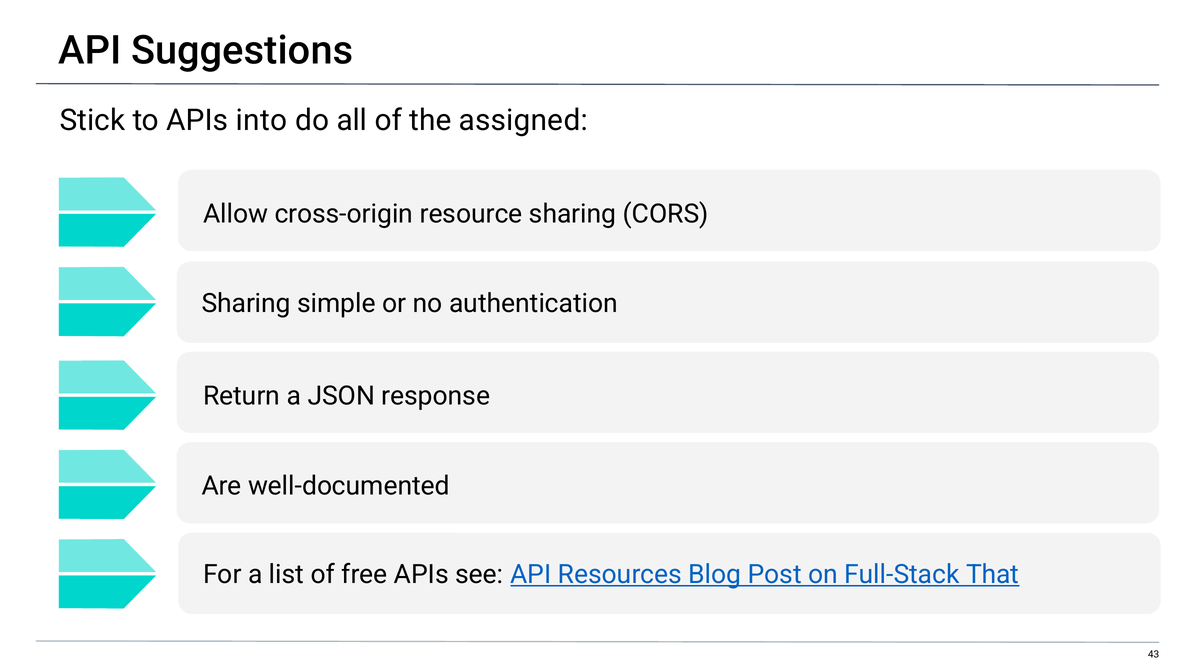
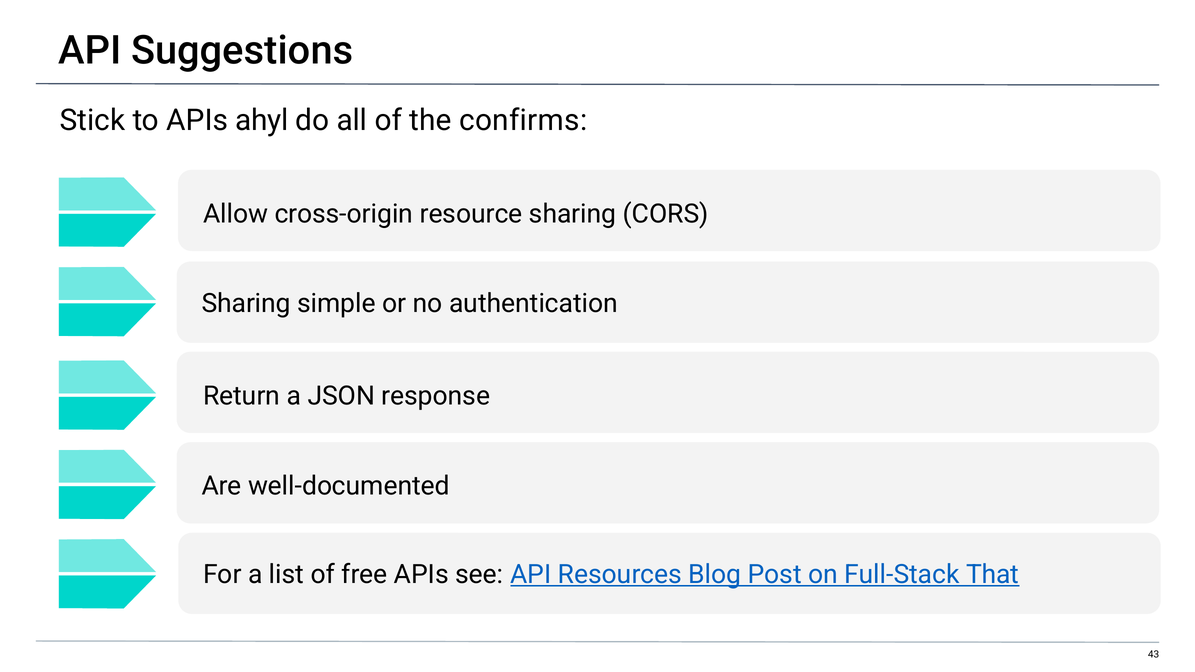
into: into -> ahyl (262, 120)
assigned: assigned -> confirms (523, 120)
